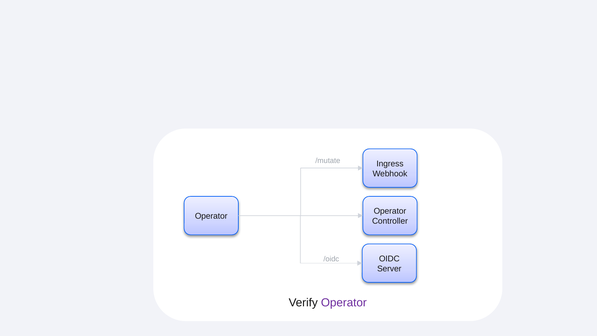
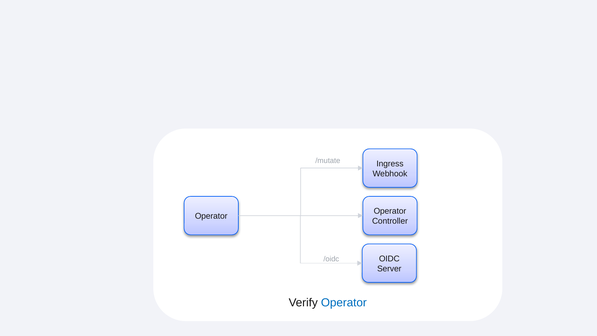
Operator colour: purple -> blue (344, 302)
